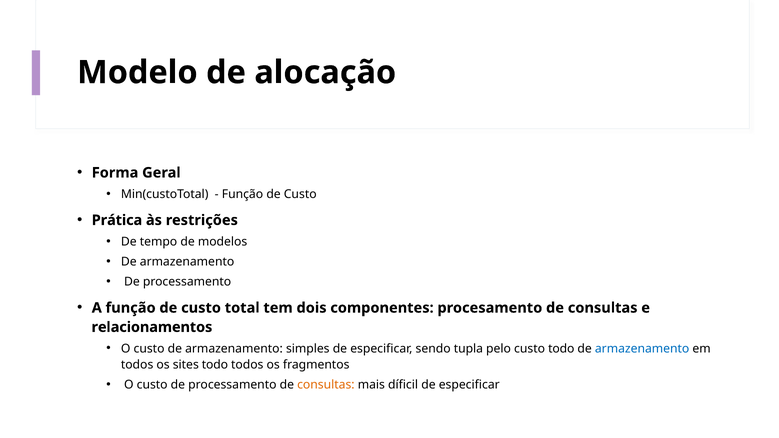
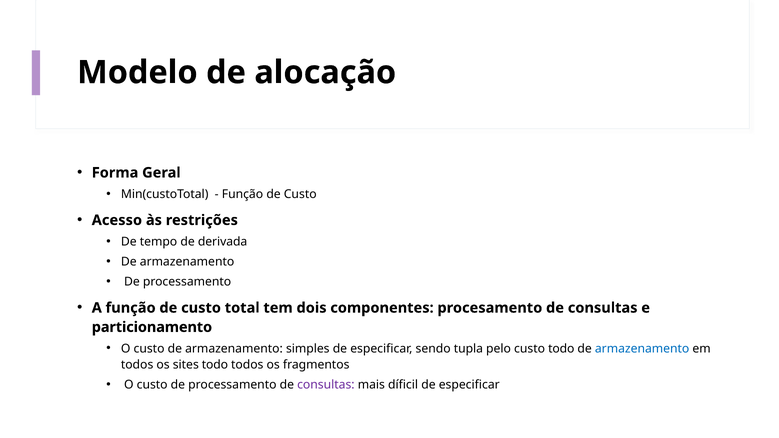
Prática: Prática -> Acesso (117, 220)
modelos: modelos -> derivada (223, 242)
relacionamentos: relacionamentos -> particionamento (152, 327)
consultas colour: orange -> purple (326, 385)
